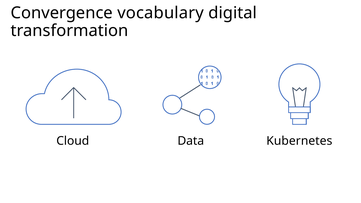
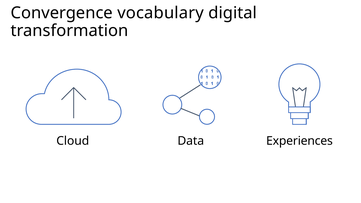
Kubernetes: Kubernetes -> Experiences (299, 141)
